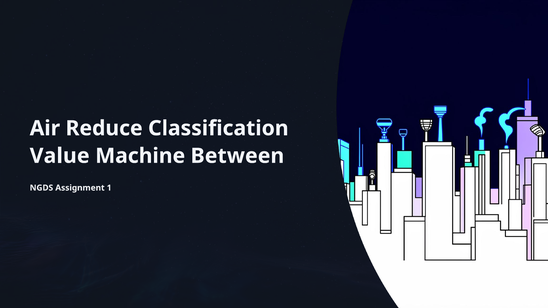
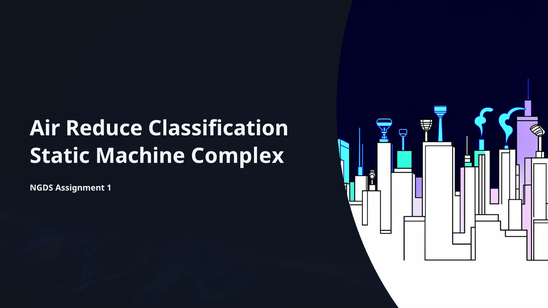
Value: Value -> Static (60, 156)
Between: Between -> Complex (237, 156)
